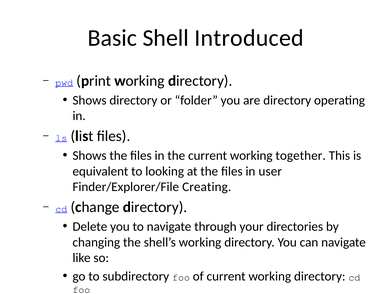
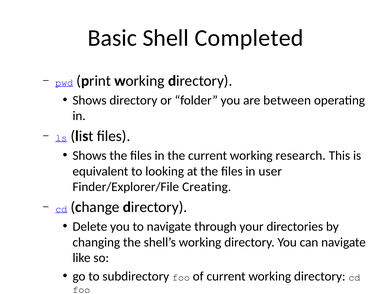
Introduced: Introduced -> Completed (249, 38)
are directory: directory -> between (287, 100)
together: together -> research (301, 156)
